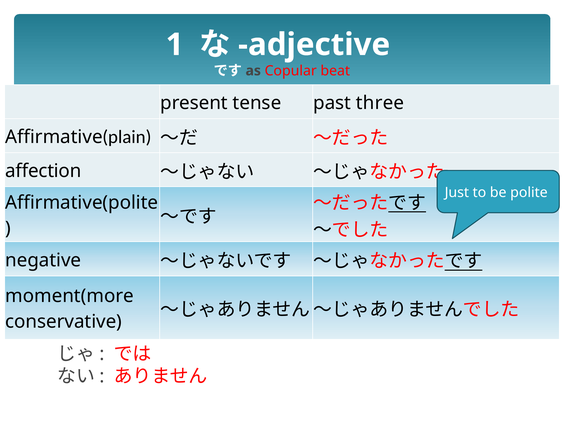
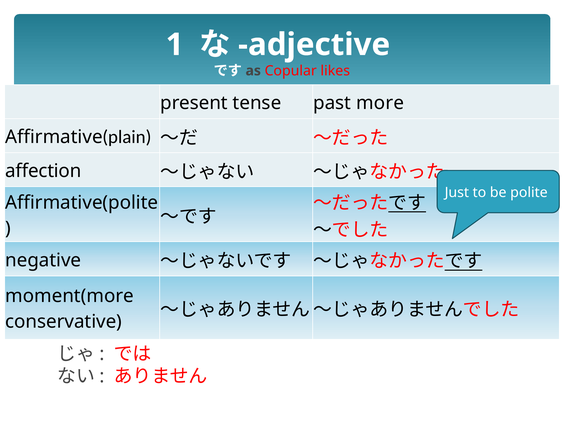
beat: beat -> likes (335, 71)
three: three -> more (380, 103)
